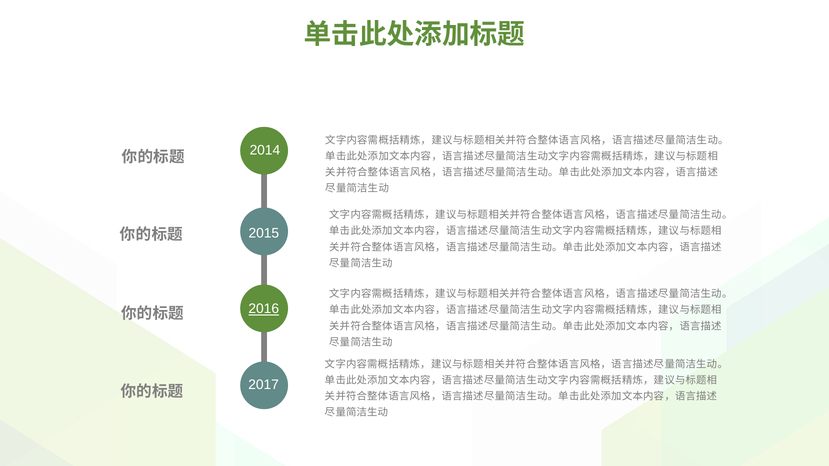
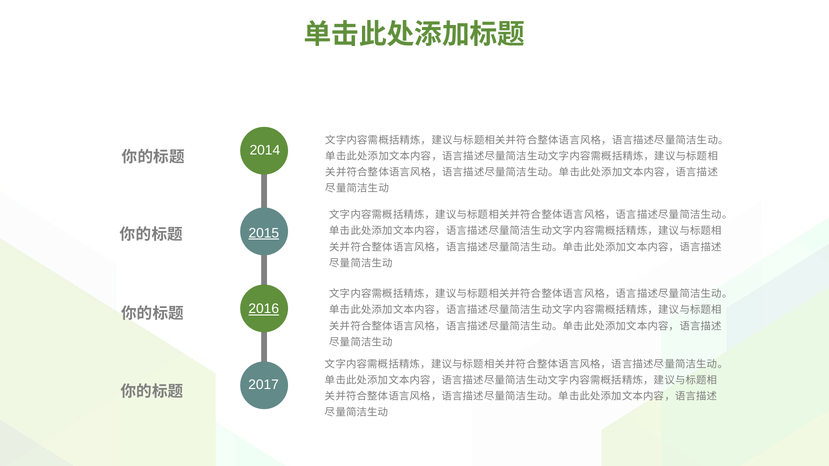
2015 underline: none -> present (264, 233)
